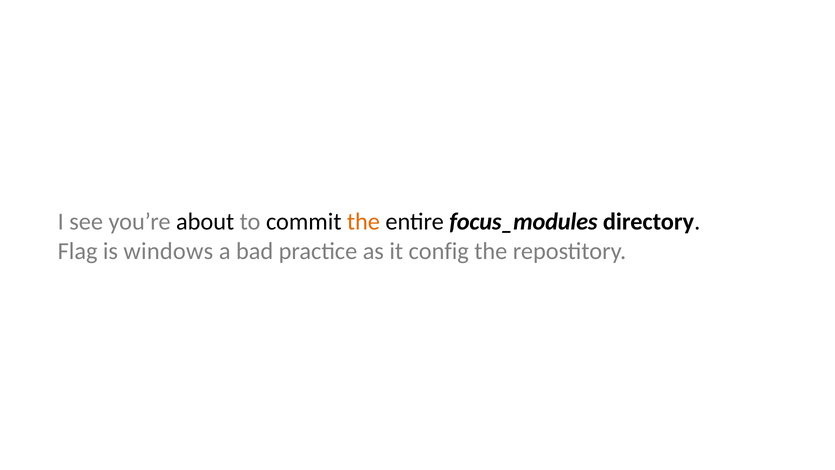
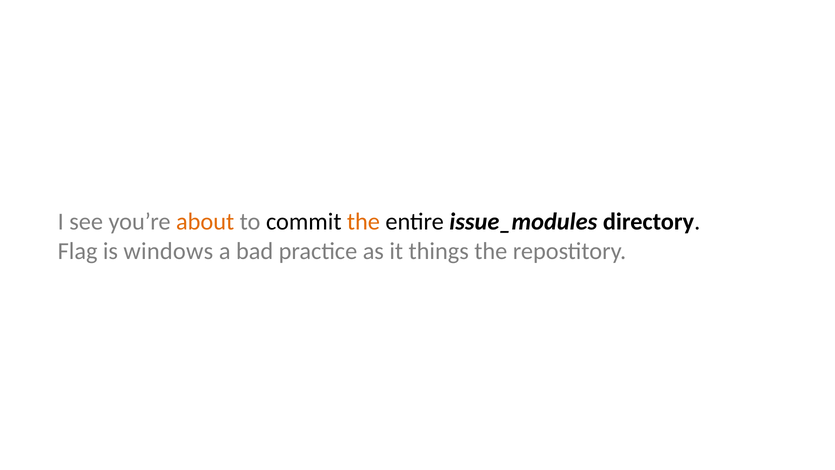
about colour: black -> orange (205, 222)
focus_modules: focus_modules -> issue_modules (523, 222)
config: config -> things (439, 251)
